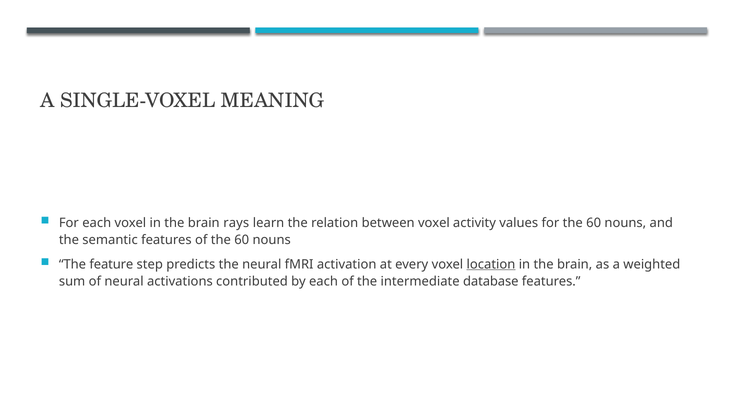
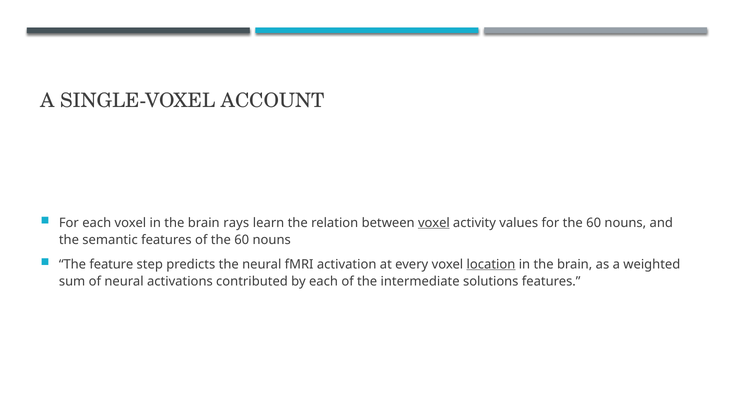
MEANING: MEANING -> ACCOUNT (273, 101)
voxel underline: none -> present (434, 223)
database: database -> solutions (491, 281)
